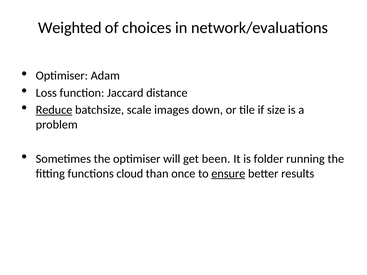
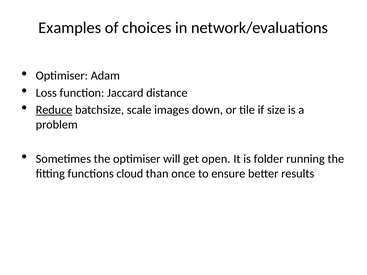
Weighted: Weighted -> Examples (70, 28)
been: been -> open (216, 159)
ensure underline: present -> none (228, 174)
